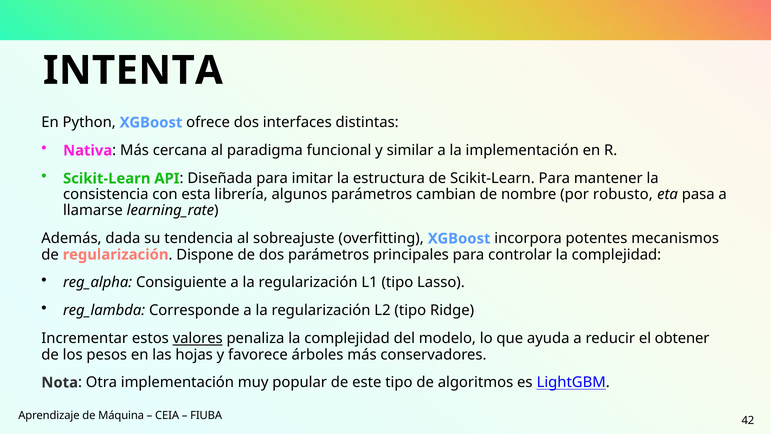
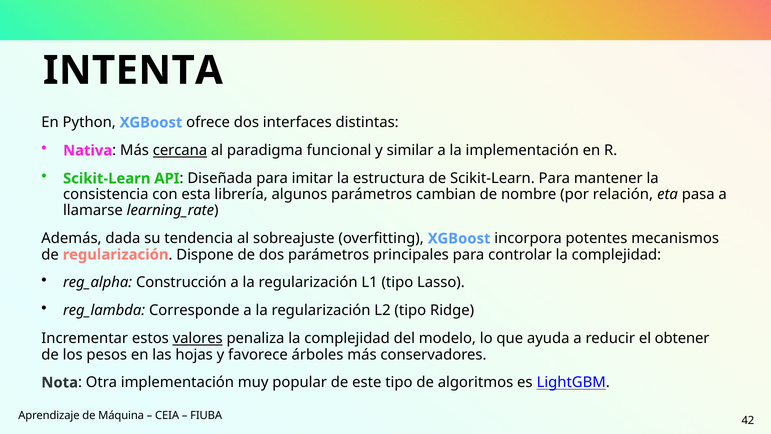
cercana underline: none -> present (180, 150)
robusto: robusto -> relación (623, 194)
Consiguiente: Consiguiente -> Construcción (181, 282)
